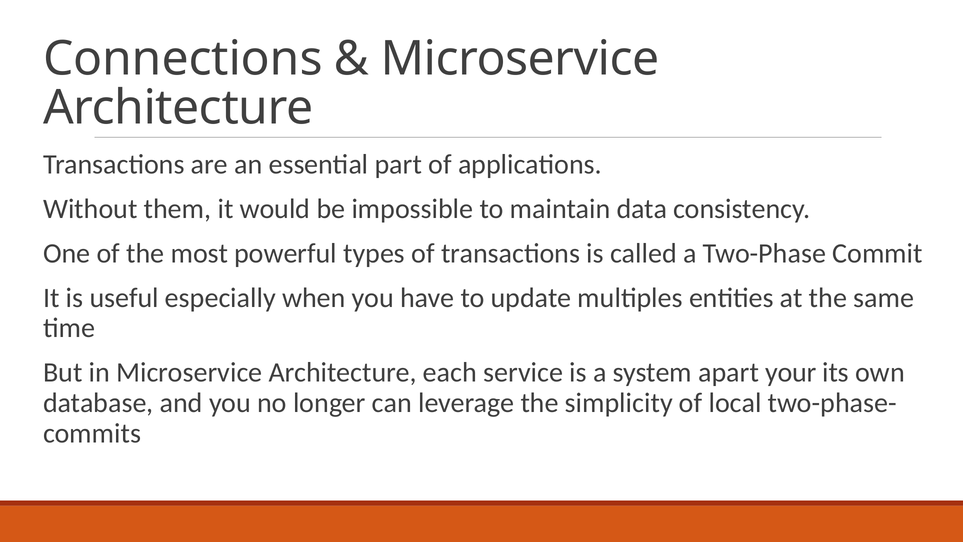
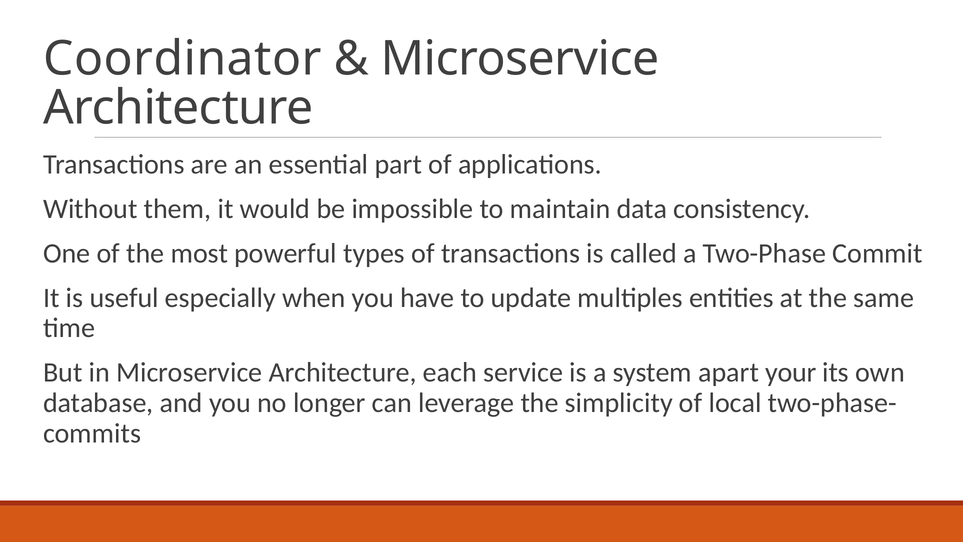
Connections: Connections -> Coordinator (183, 59)
